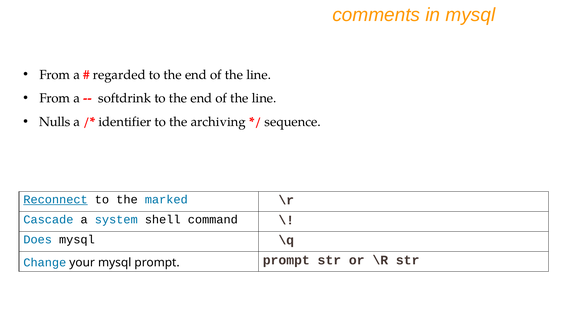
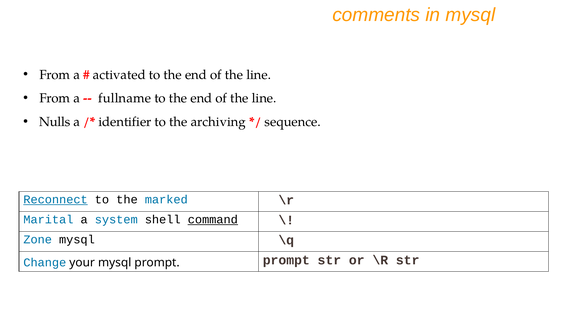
regarded: regarded -> activated (119, 75)
softdrink: softdrink -> fullname (125, 98)
Cascade: Cascade -> Marital (48, 220)
command underline: none -> present (213, 220)
Does: Does -> Zone (38, 240)
